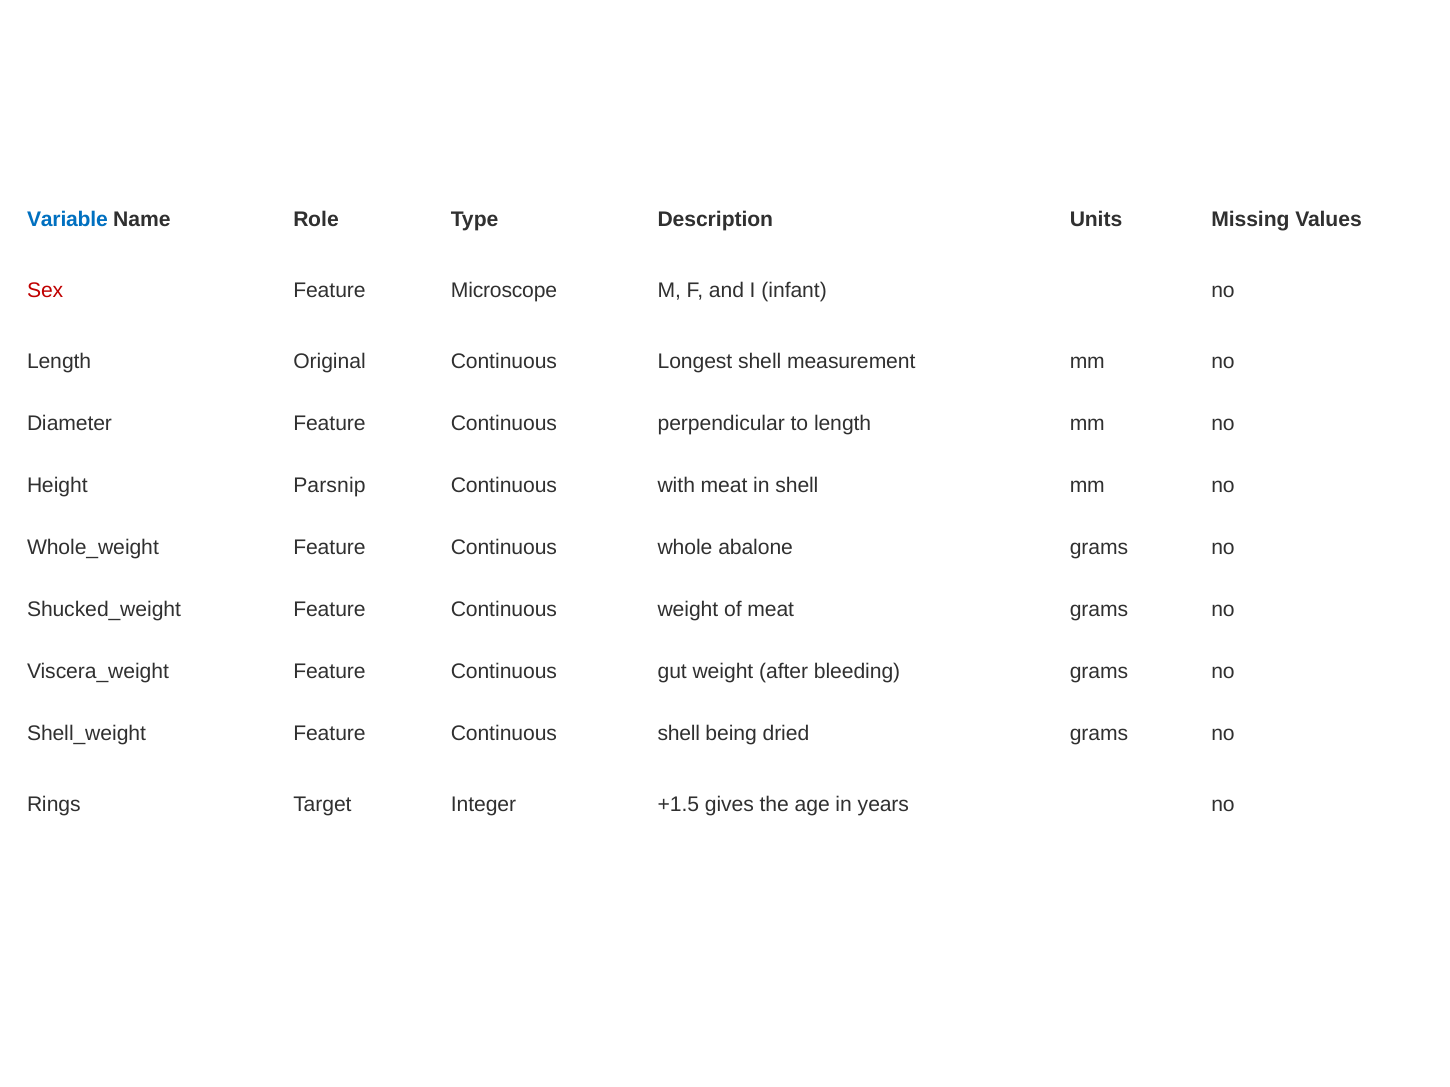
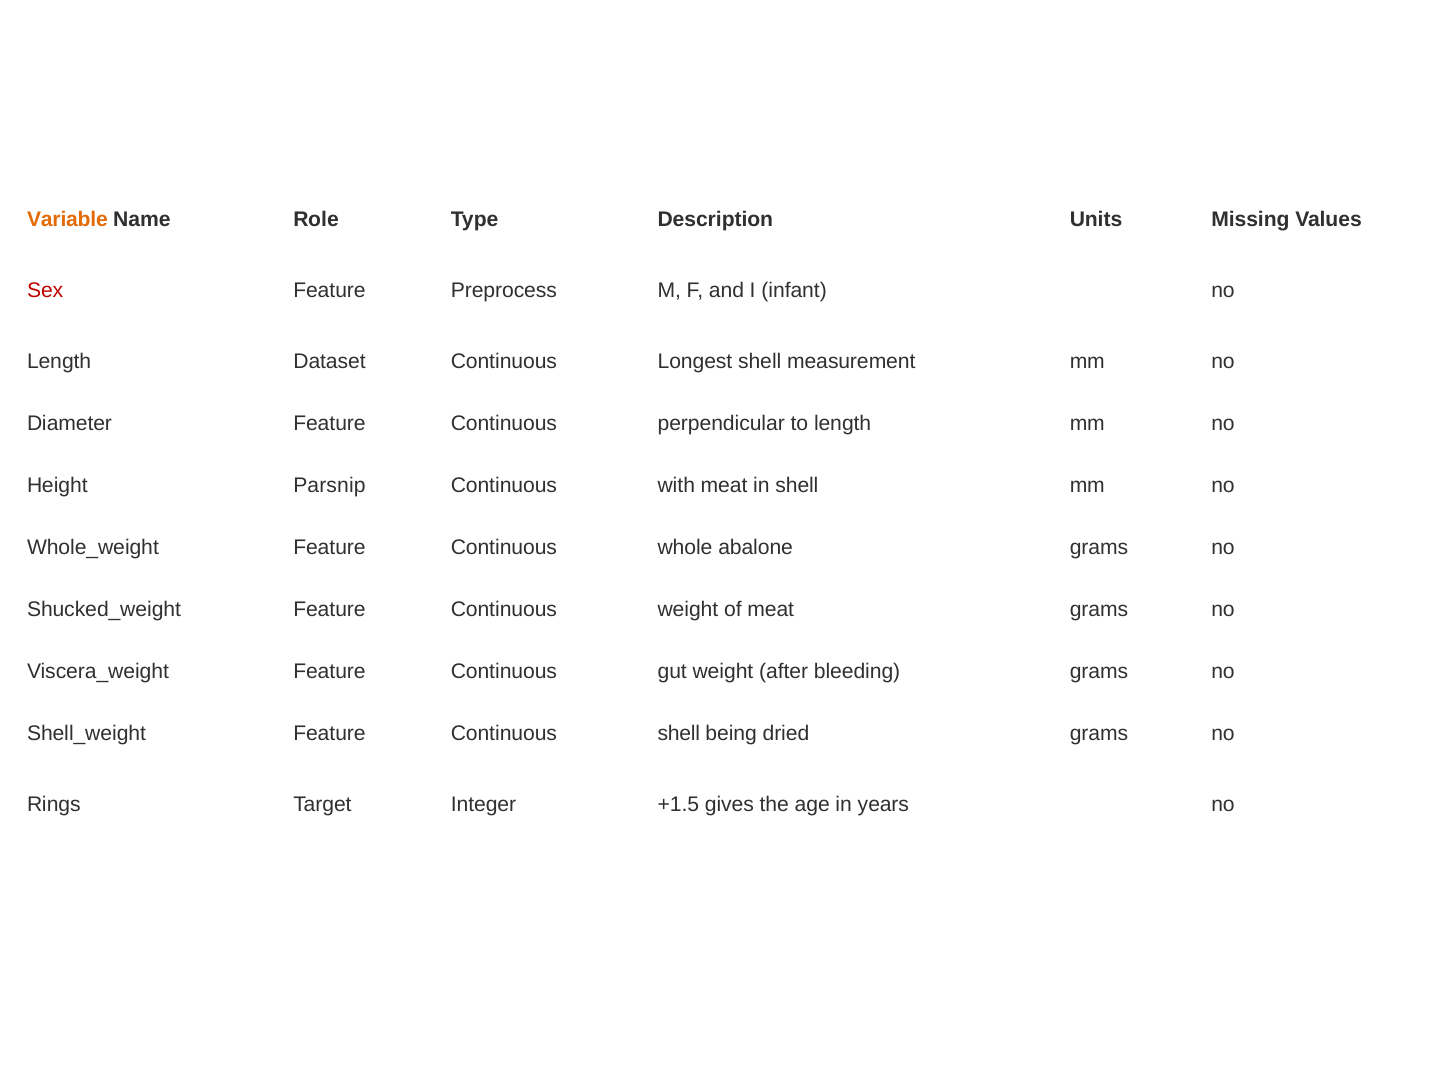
Variable colour: blue -> orange (67, 219)
Microscope: Microscope -> Preprocess (504, 291)
Original: Original -> Dataset (330, 362)
